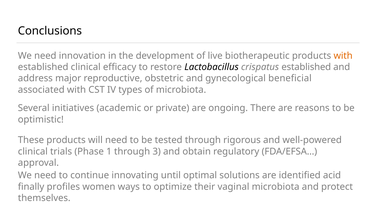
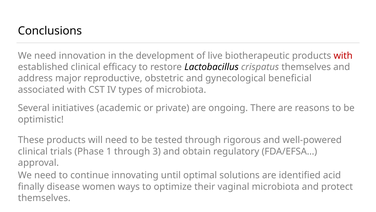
with colour: orange -> red (343, 56)
crispatus established: established -> themselves (306, 67)
profiles: profiles -> disease (63, 186)
